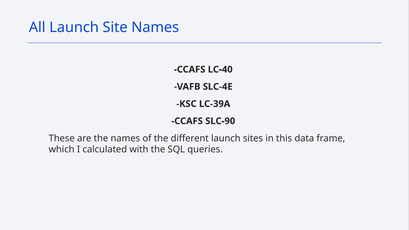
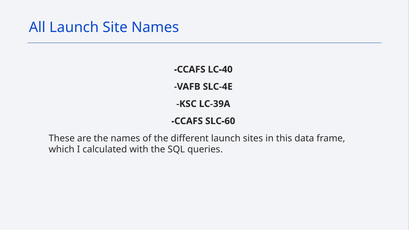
SLC-90: SLC-90 -> SLC-60 (220, 121)
